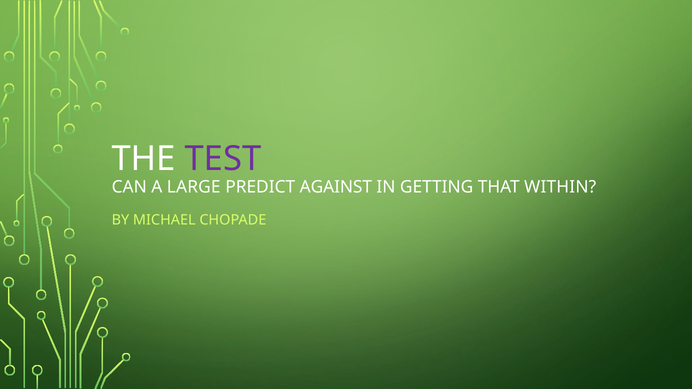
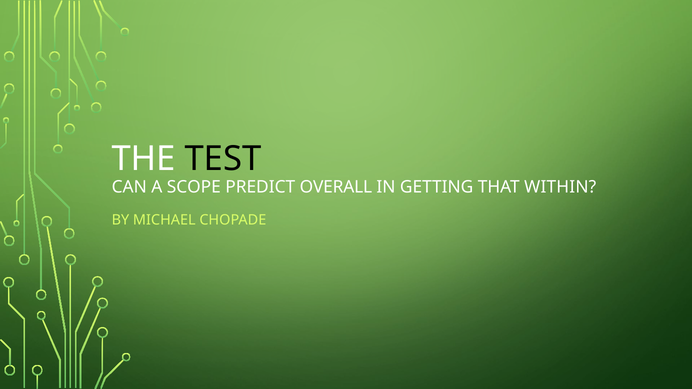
TEST colour: purple -> black (223, 159)
LARGE: LARGE -> SCOPE (194, 187)
AGAINST: AGAINST -> OVERALL (336, 187)
